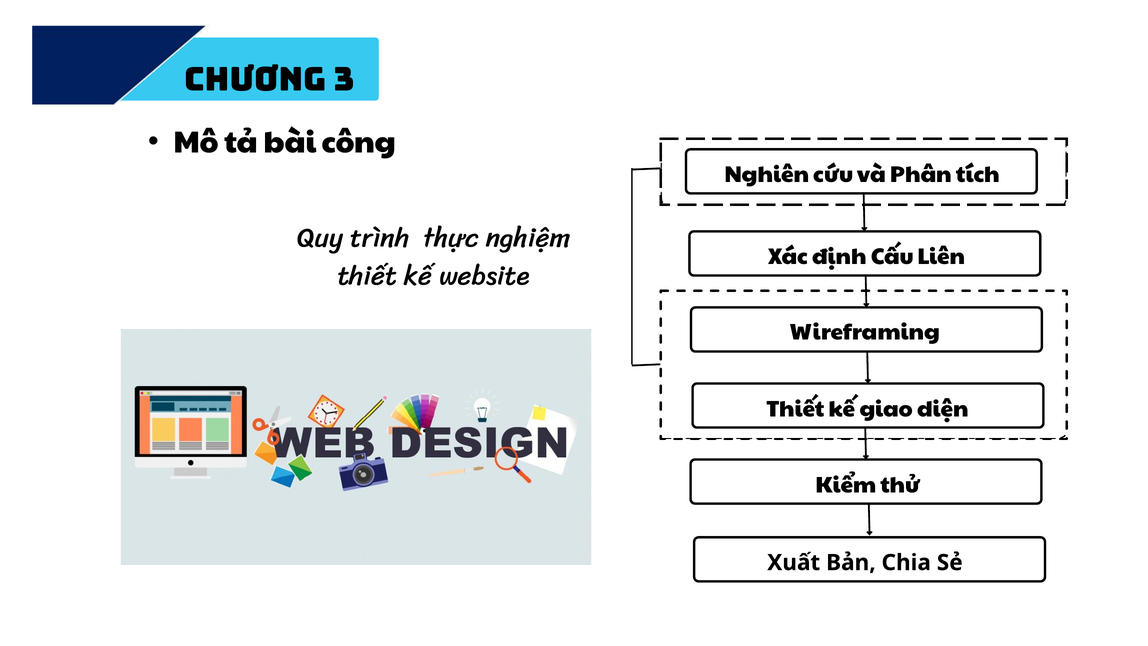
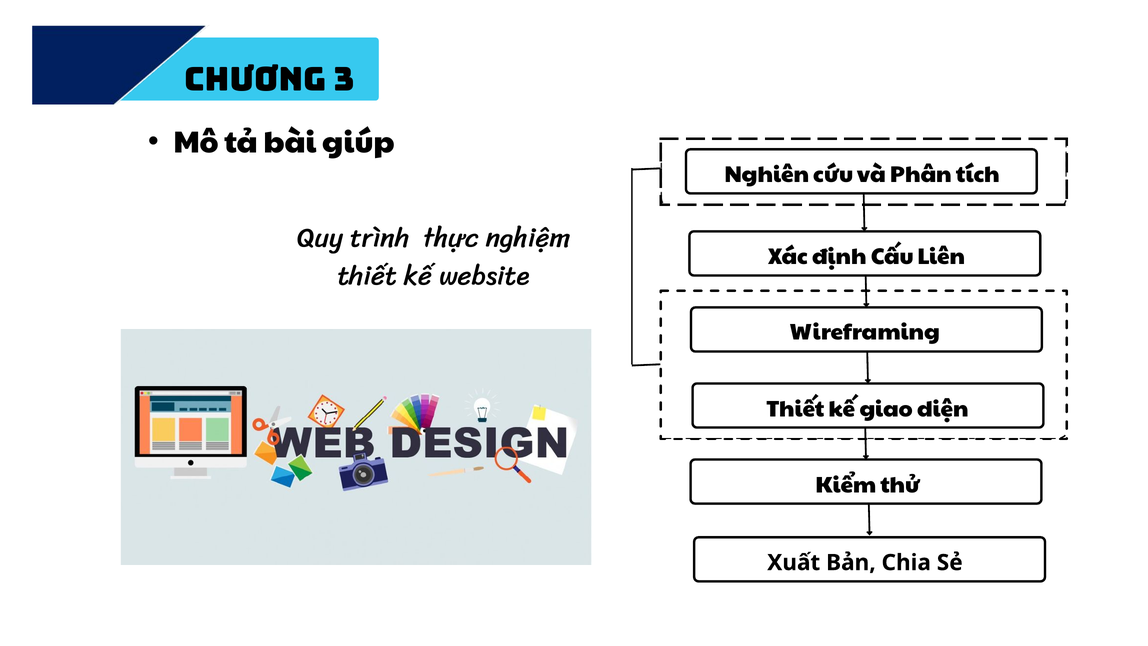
công: công -> giúp (359, 142)
